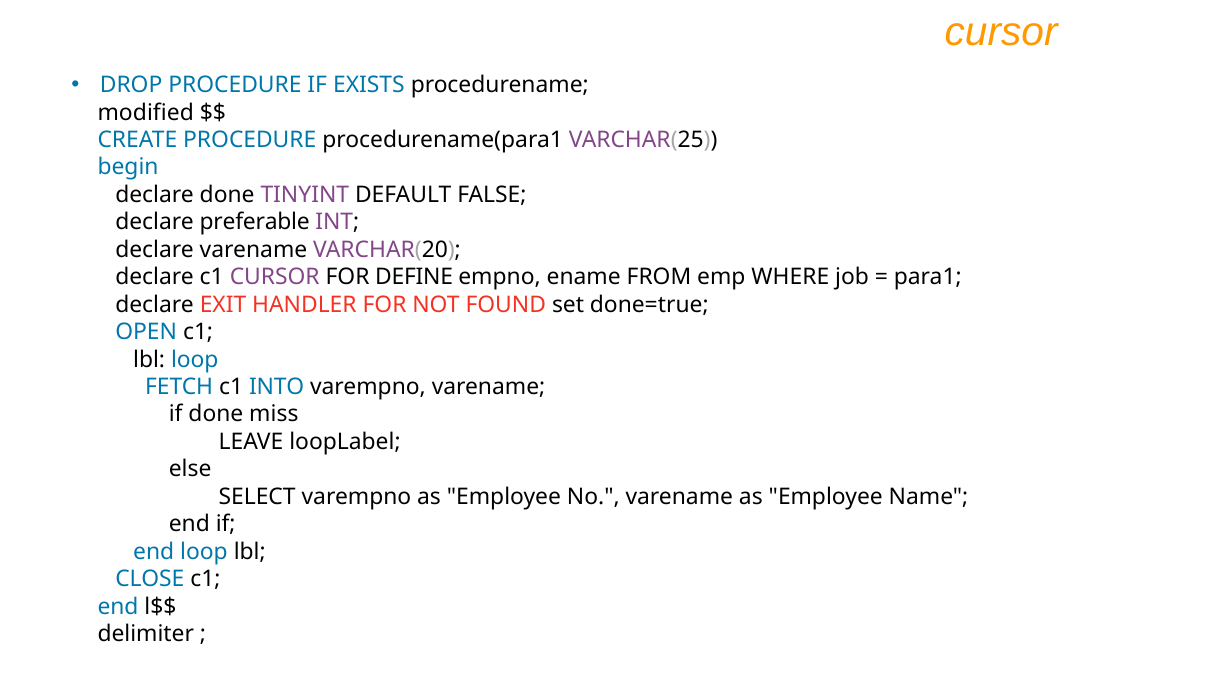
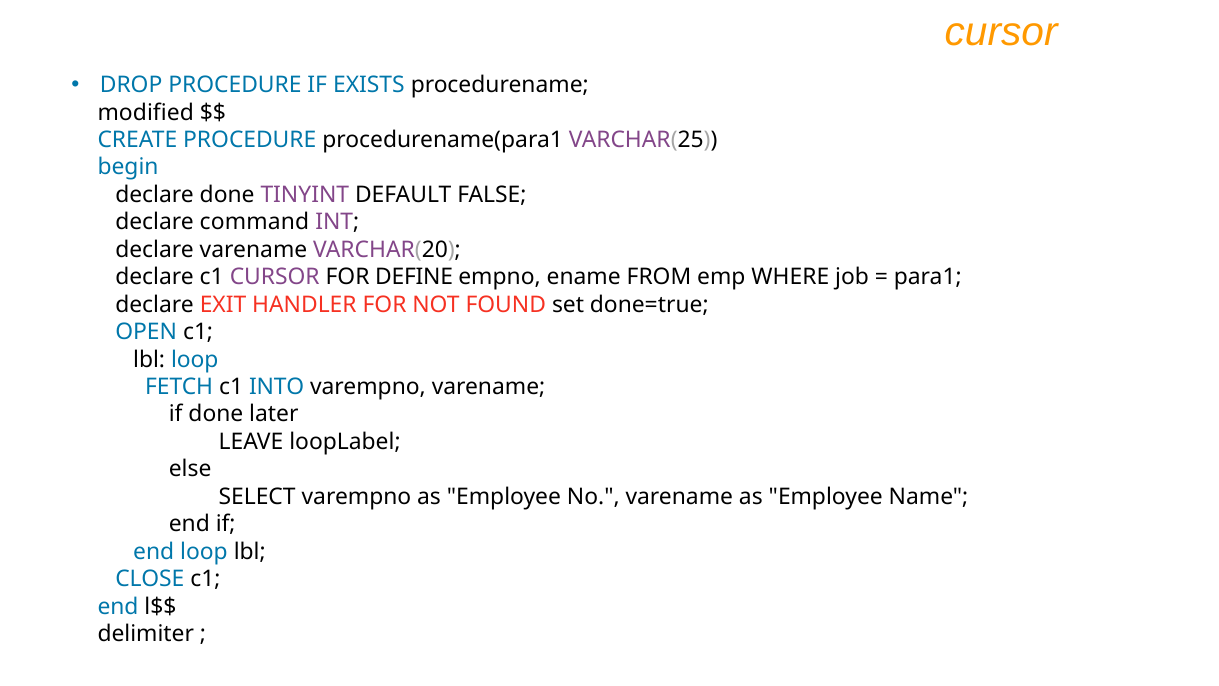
preferable: preferable -> command (254, 222)
miss: miss -> later (274, 414)
